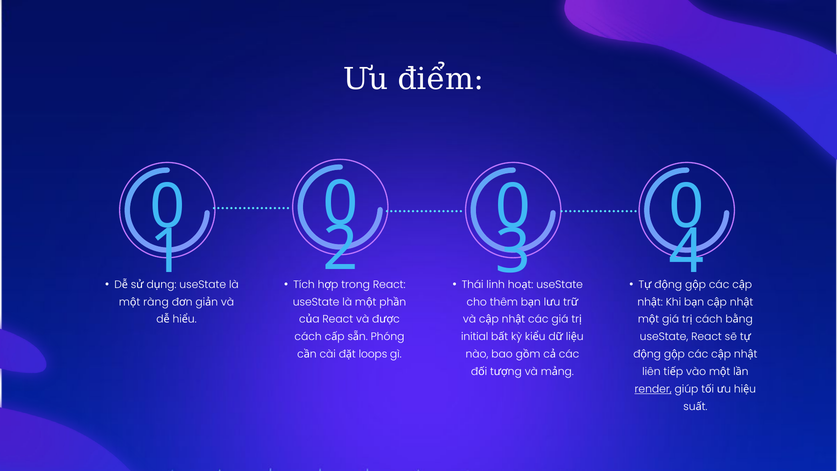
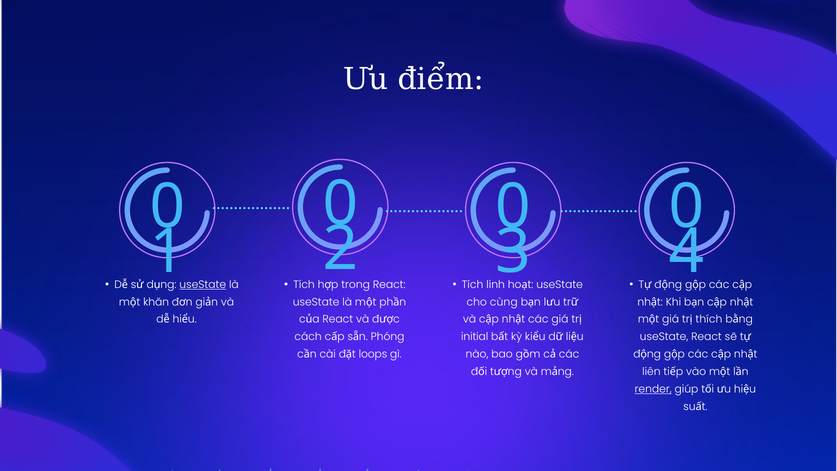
useState underline: none -> present (203, 284)
Thái: Thái -> Tích (473, 284)
ràng: ràng -> khăn (156, 302)
thêm: thêm -> cùng (504, 302)
cách: cách -> thích (709, 319)
